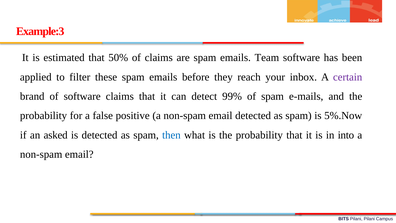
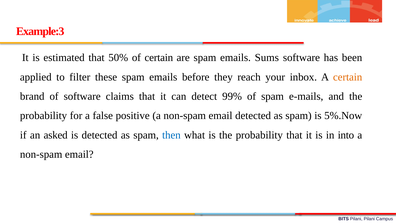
of claims: claims -> certain (159, 57)
Team: Team -> Sums (267, 57)
certain colour: purple -> orange (348, 77)
